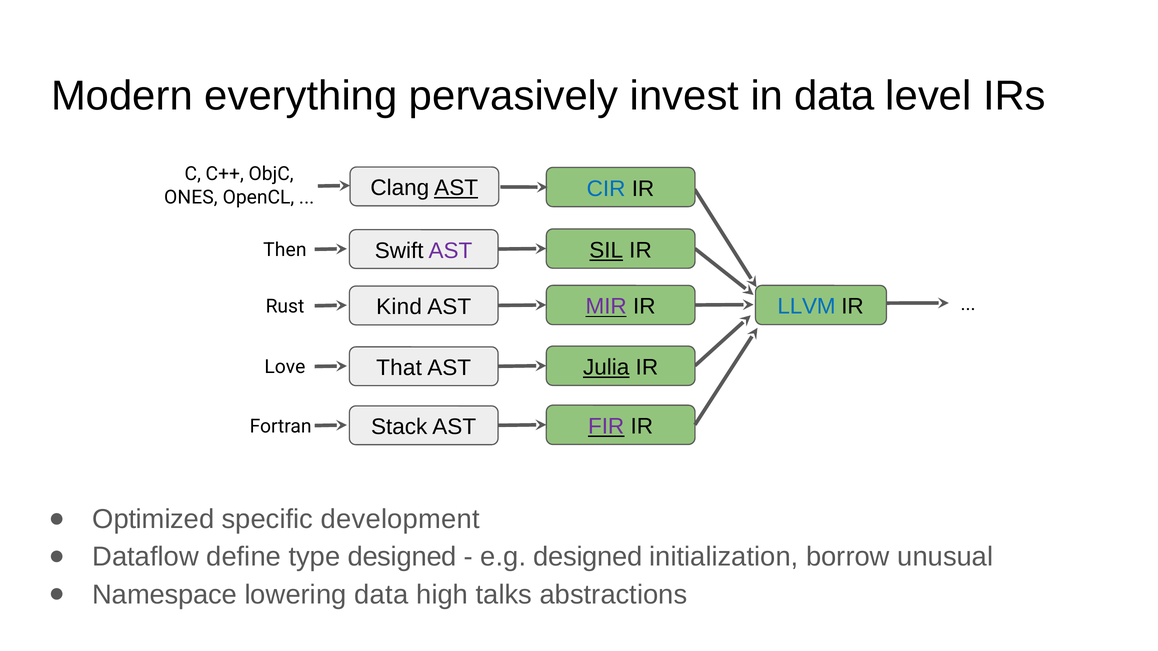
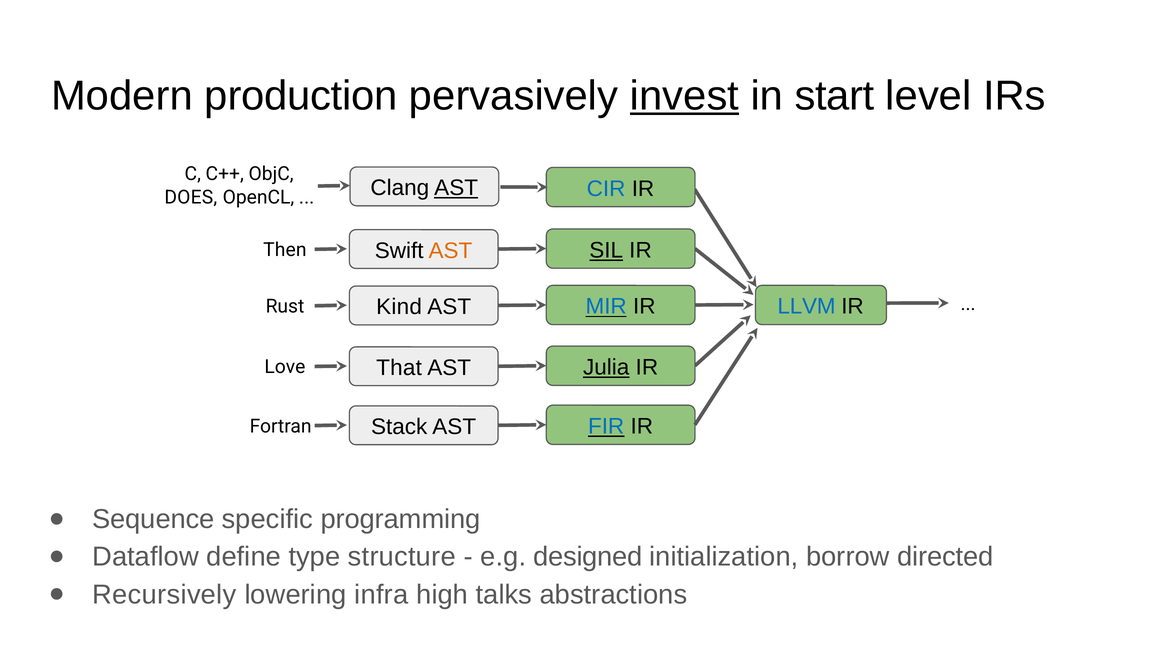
everything: everything -> production (301, 96)
invest underline: none -> present (684, 96)
in data: data -> start (834, 96)
ONES: ONES -> DOES (191, 197)
AST colour: purple -> orange (450, 251)
MIR colour: purple -> blue (606, 307)
FIR colour: purple -> blue (606, 427)
Optimized: Optimized -> Sequence (153, 519)
development: development -> programming (401, 519)
type designed: designed -> structure (402, 557)
unusual: unusual -> directed (945, 557)
Namespace: Namespace -> Recursively (164, 595)
lowering data: data -> infra (381, 595)
